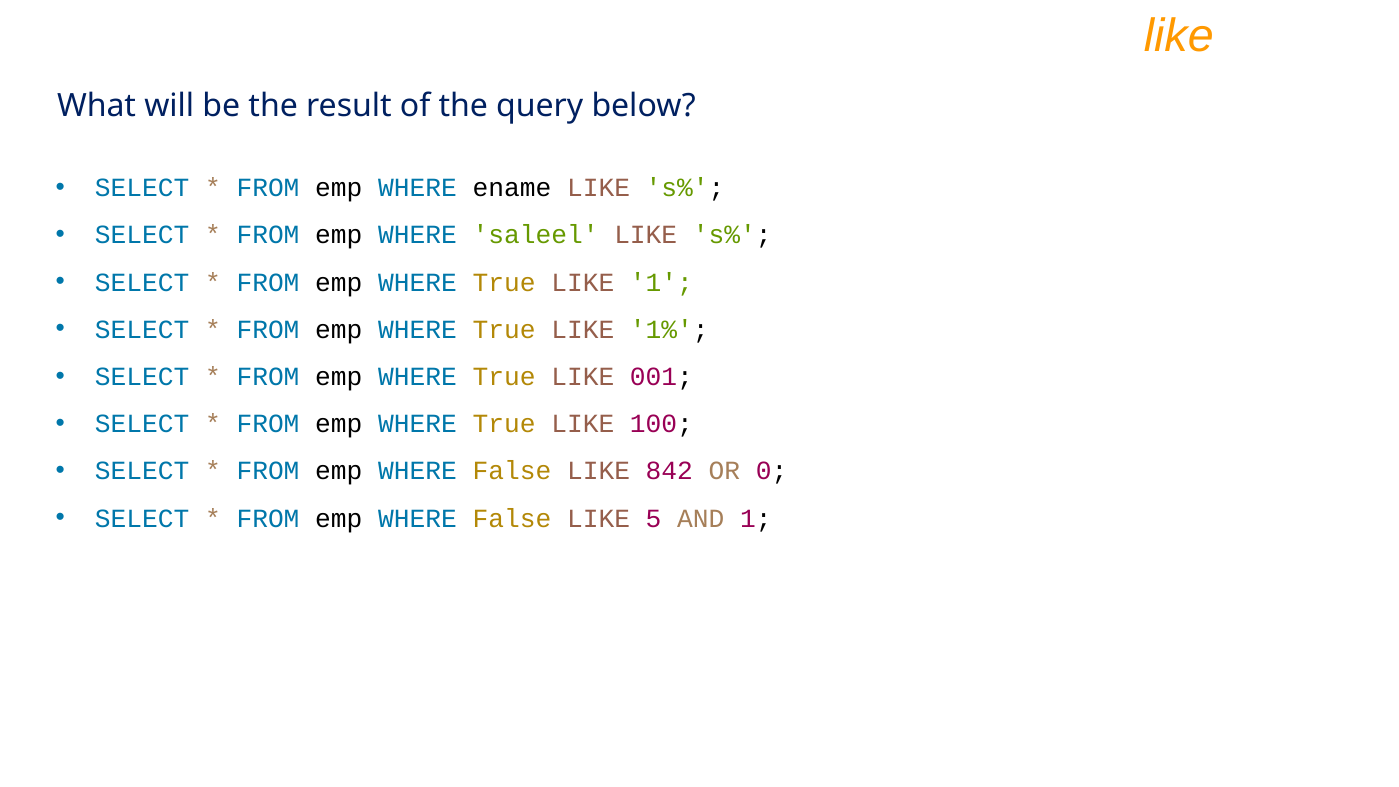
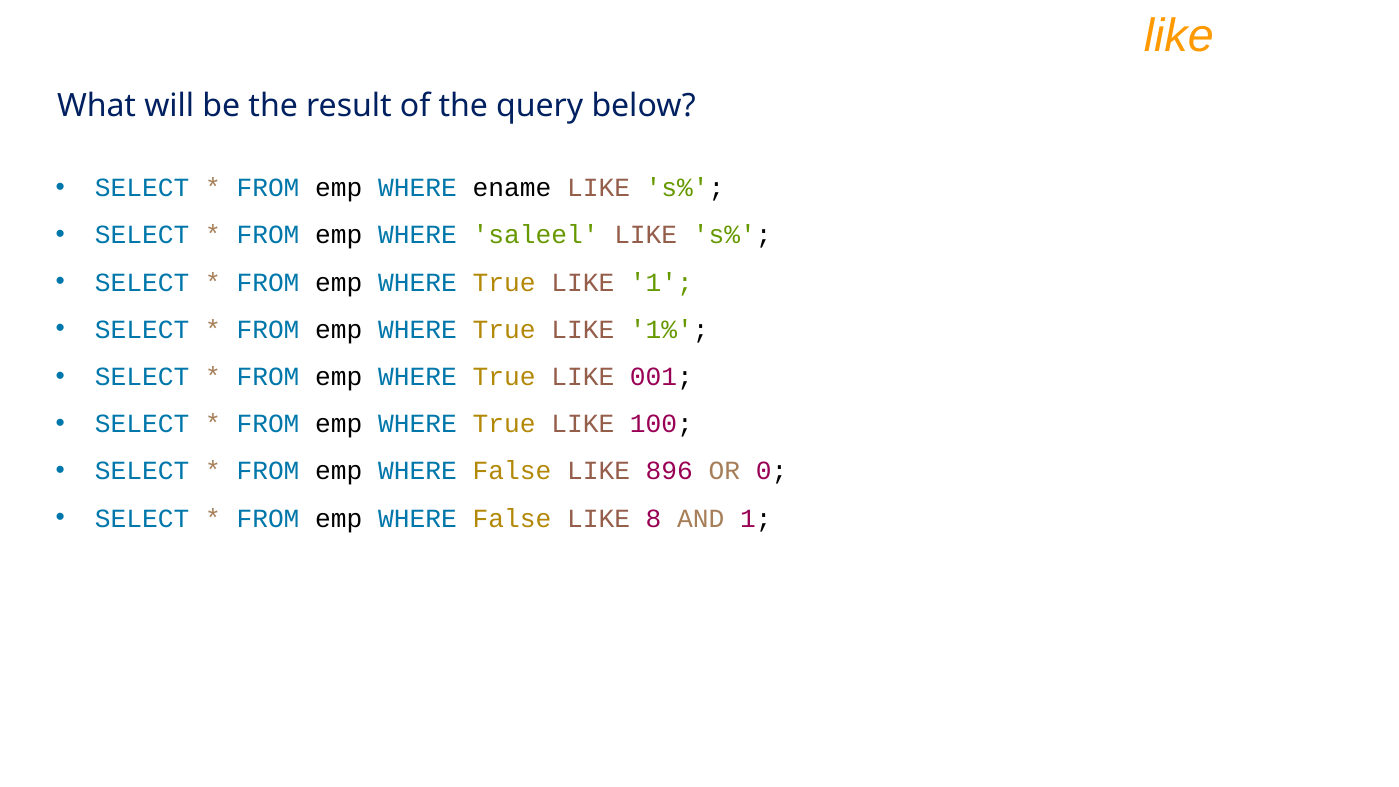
842: 842 -> 896 (669, 471)
5: 5 -> 8 (654, 518)
